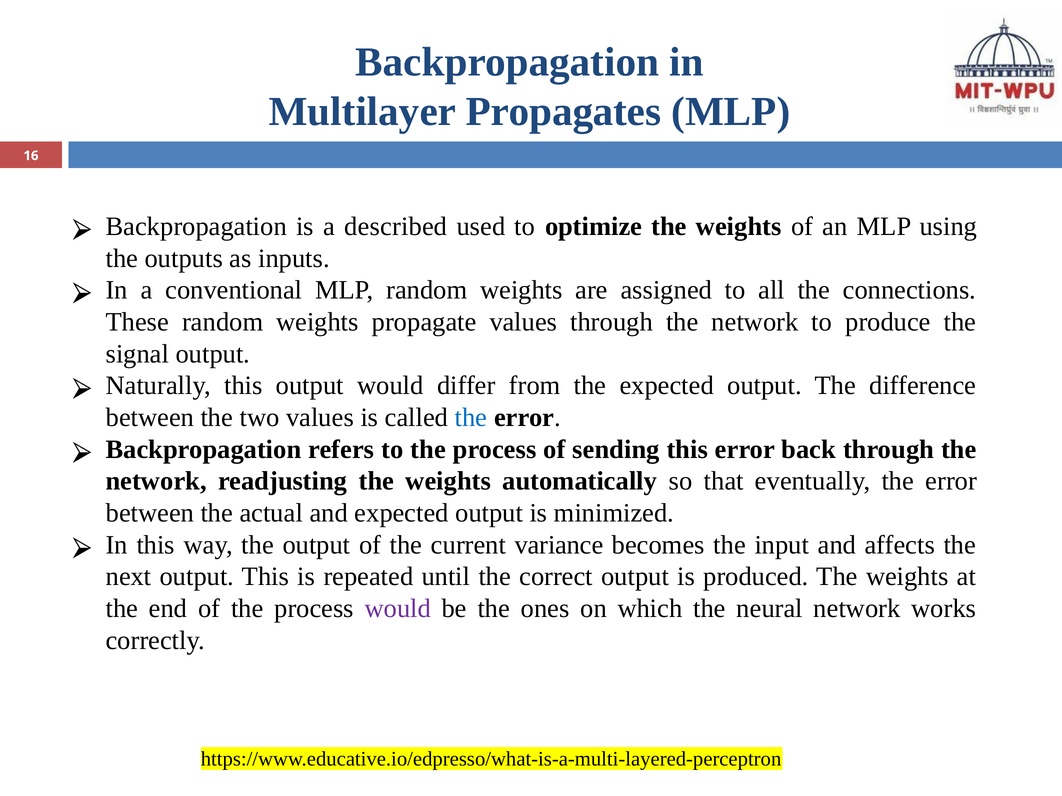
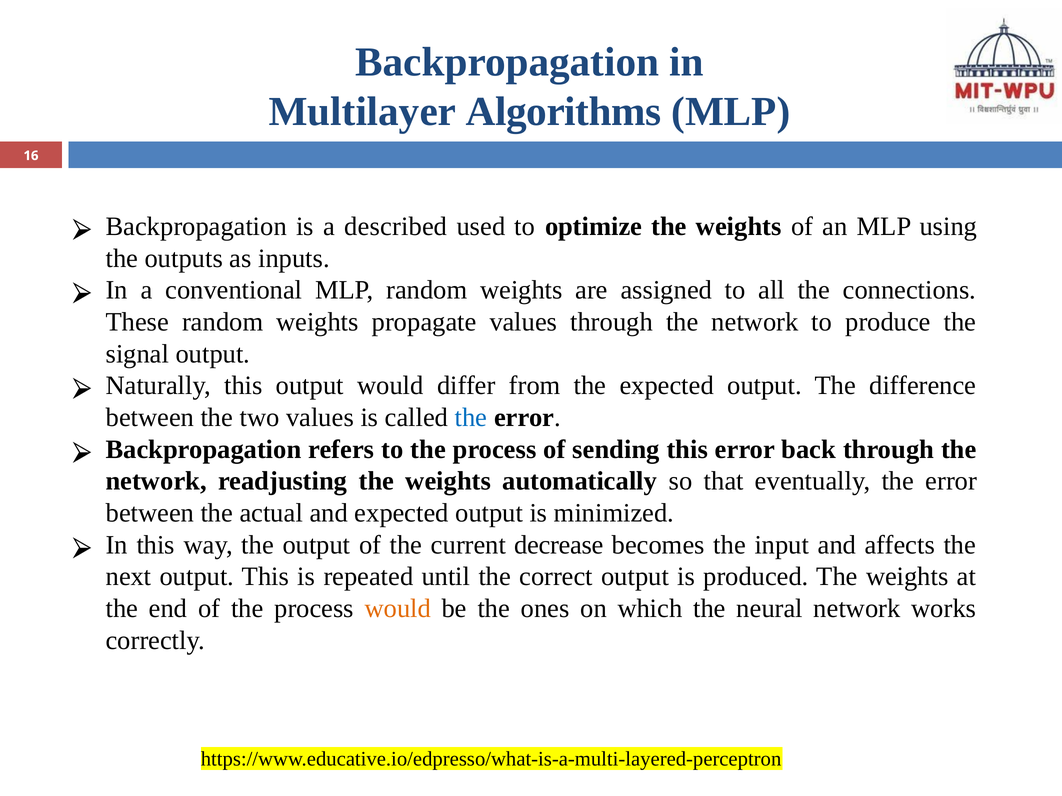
Propagates: Propagates -> Algorithms (564, 112)
variance: variance -> decrease (559, 545)
would colour: purple -> orange (398, 609)
